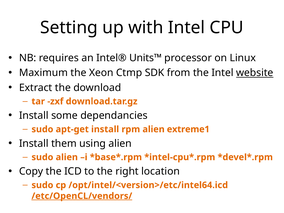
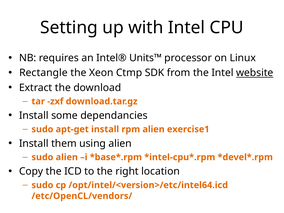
Maximum: Maximum -> Rectangle (43, 73)
extreme1: extreme1 -> exercise1 (188, 129)
/etc/OpenCL/vendors/ underline: present -> none (82, 196)
